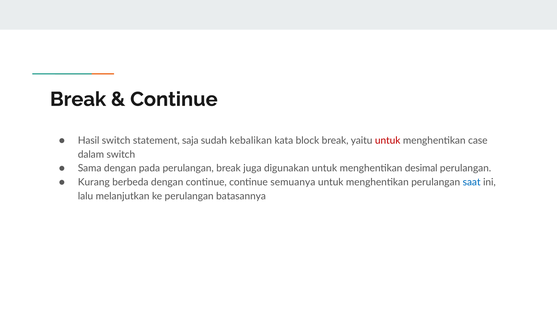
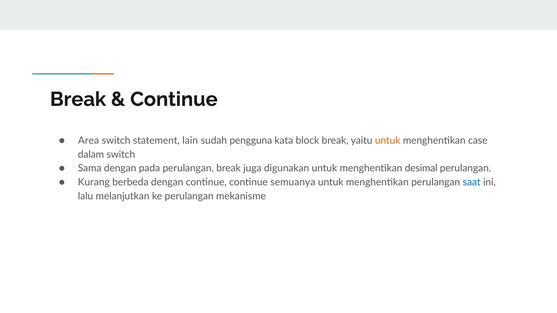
Hasil: Hasil -> Area (89, 141)
saja: saja -> lain (190, 141)
kebalikan: kebalikan -> pengguna (251, 141)
untuk colour: red -> orange (388, 141)
batasannya: batasannya -> mekanisme (241, 196)
